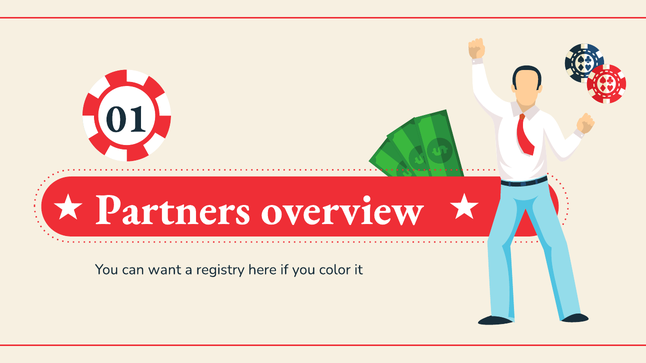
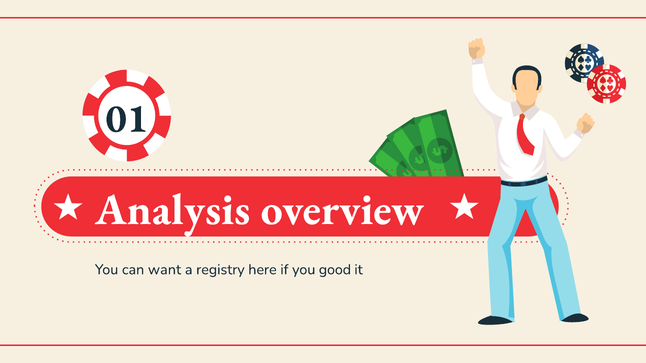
Partners: Partners -> Analysis (173, 210)
color: color -> good (335, 270)
